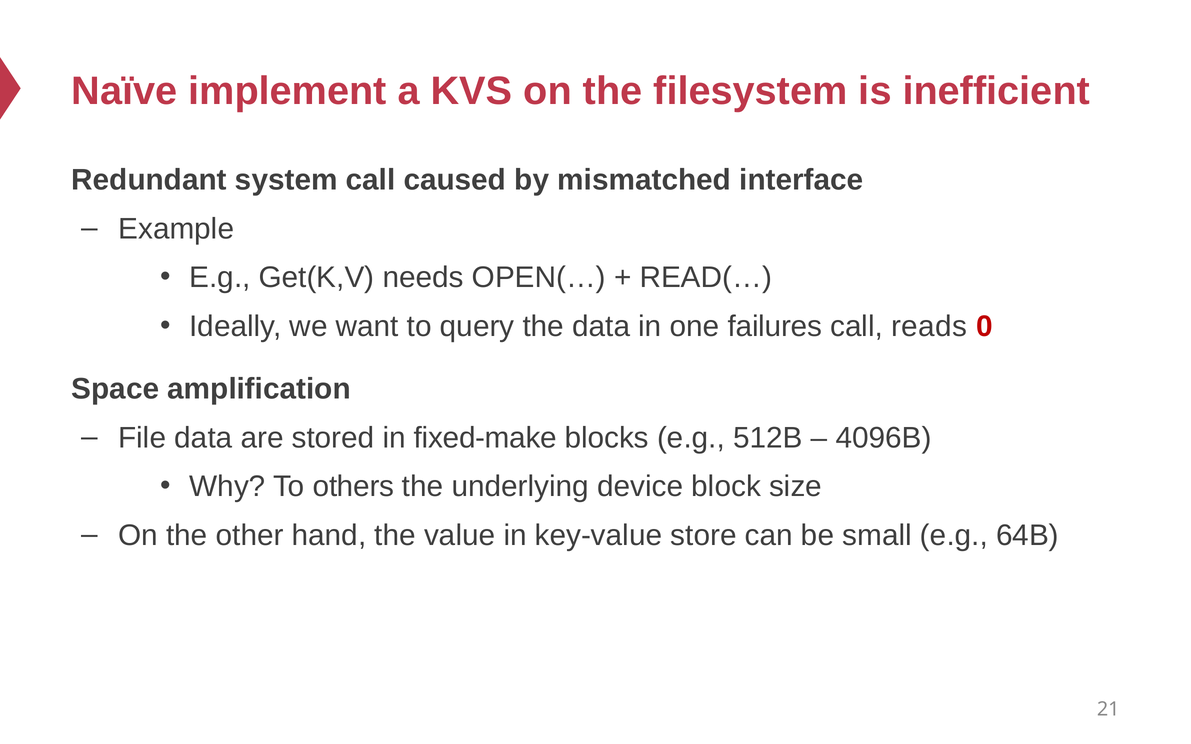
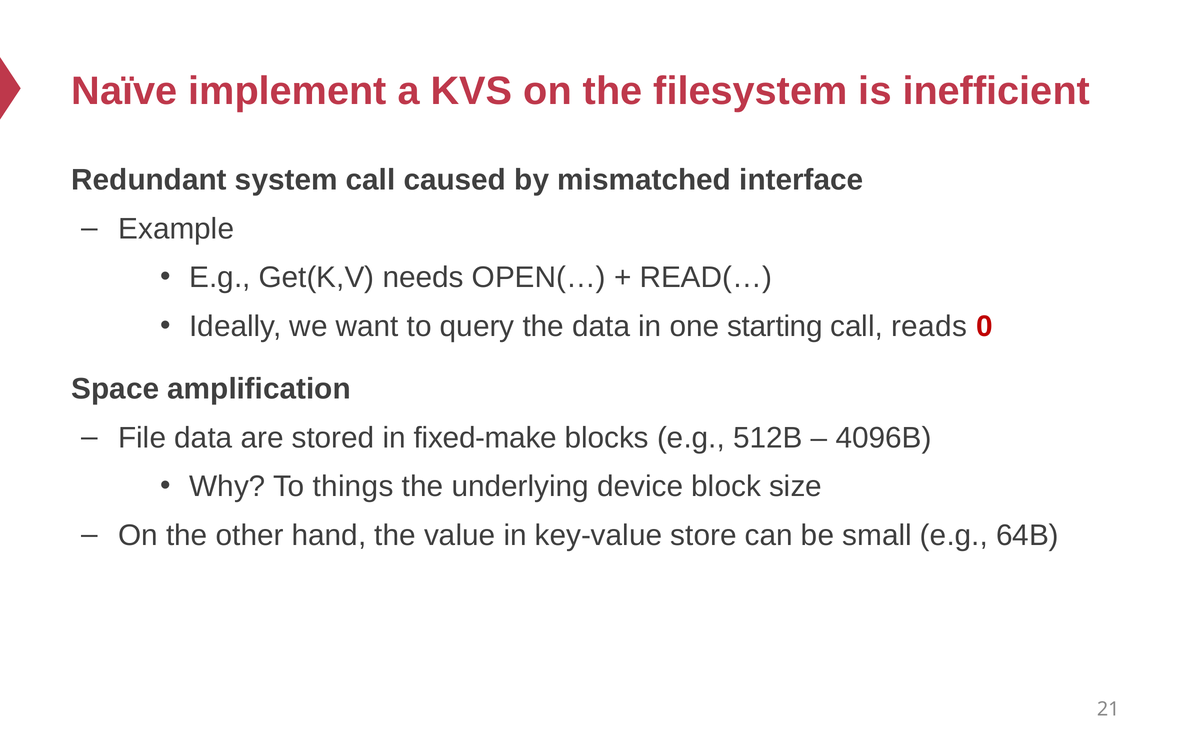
failures: failures -> starting (775, 327)
others: others -> things (353, 487)
